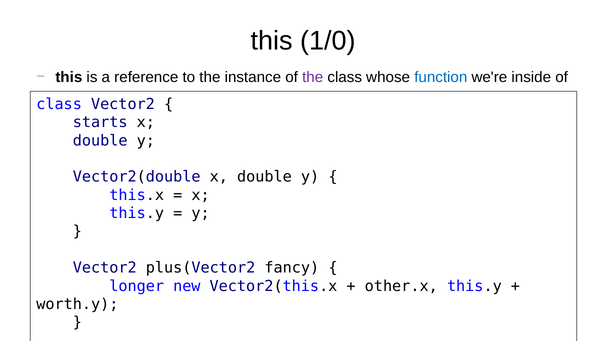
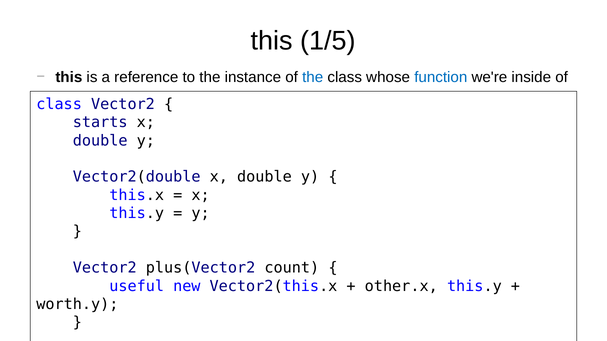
1/0: 1/0 -> 1/5 (328, 41)
the colour: purple -> blue (313, 77)
fancy: fancy -> count (292, 268)
longer: longer -> useful (137, 286)
